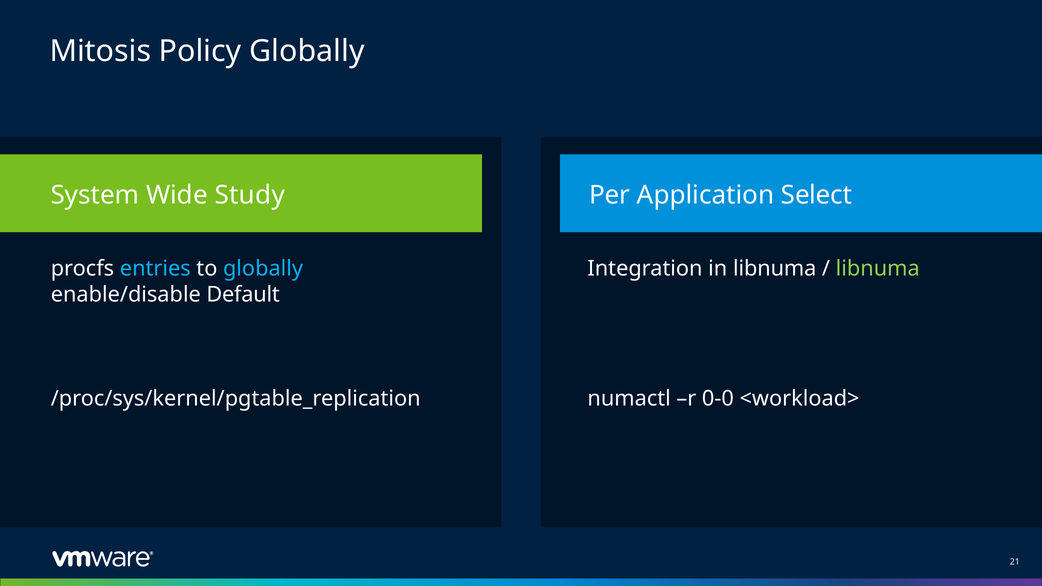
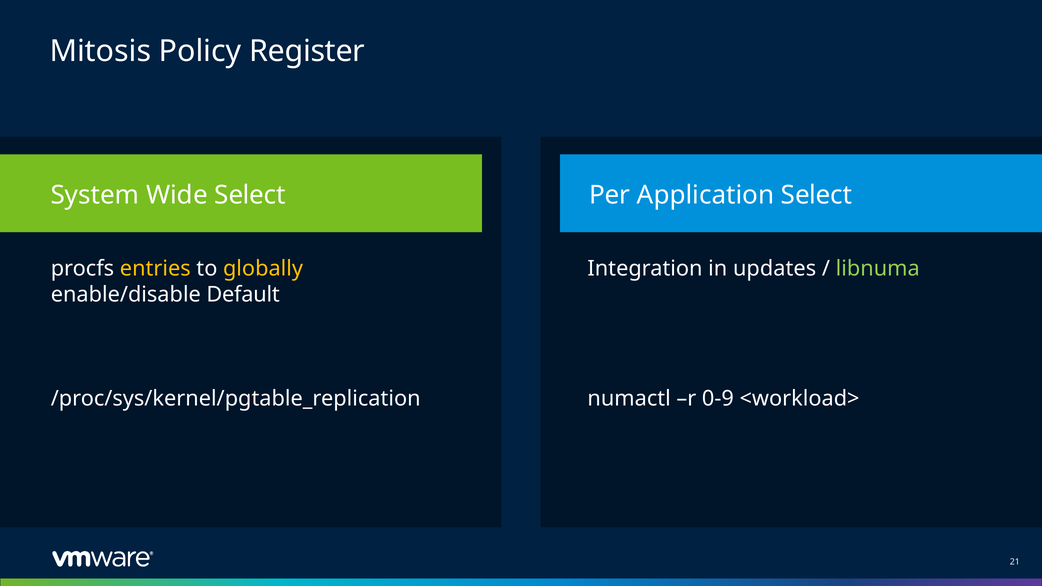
Policy Globally: Globally -> Register (307, 51)
Wide Study: Study -> Select (250, 195)
entries colour: light blue -> yellow (155, 269)
globally colour: light blue -> yellow (263, 269)
in libnuma: libnuma -> updates (775, 269)
0-0: 0-0 -> 0-9 (718, 399)
